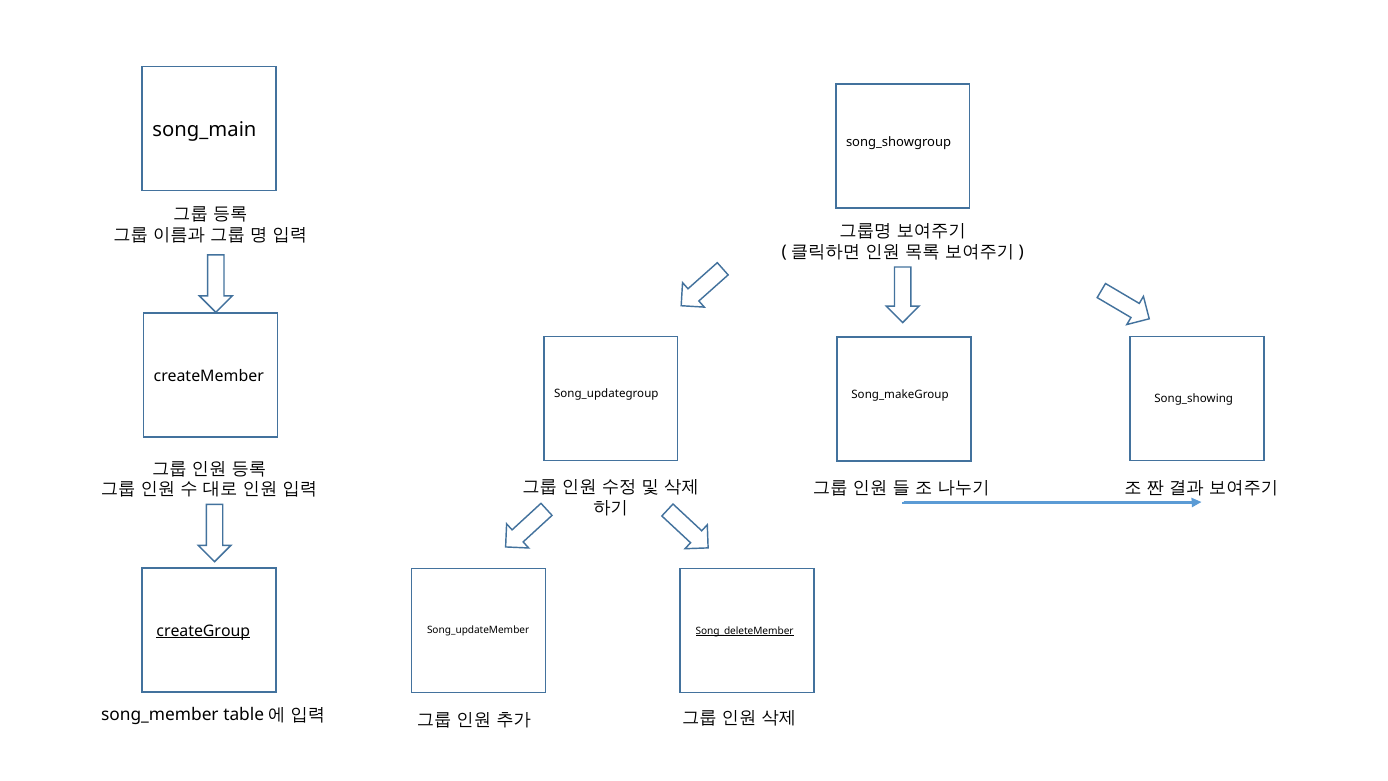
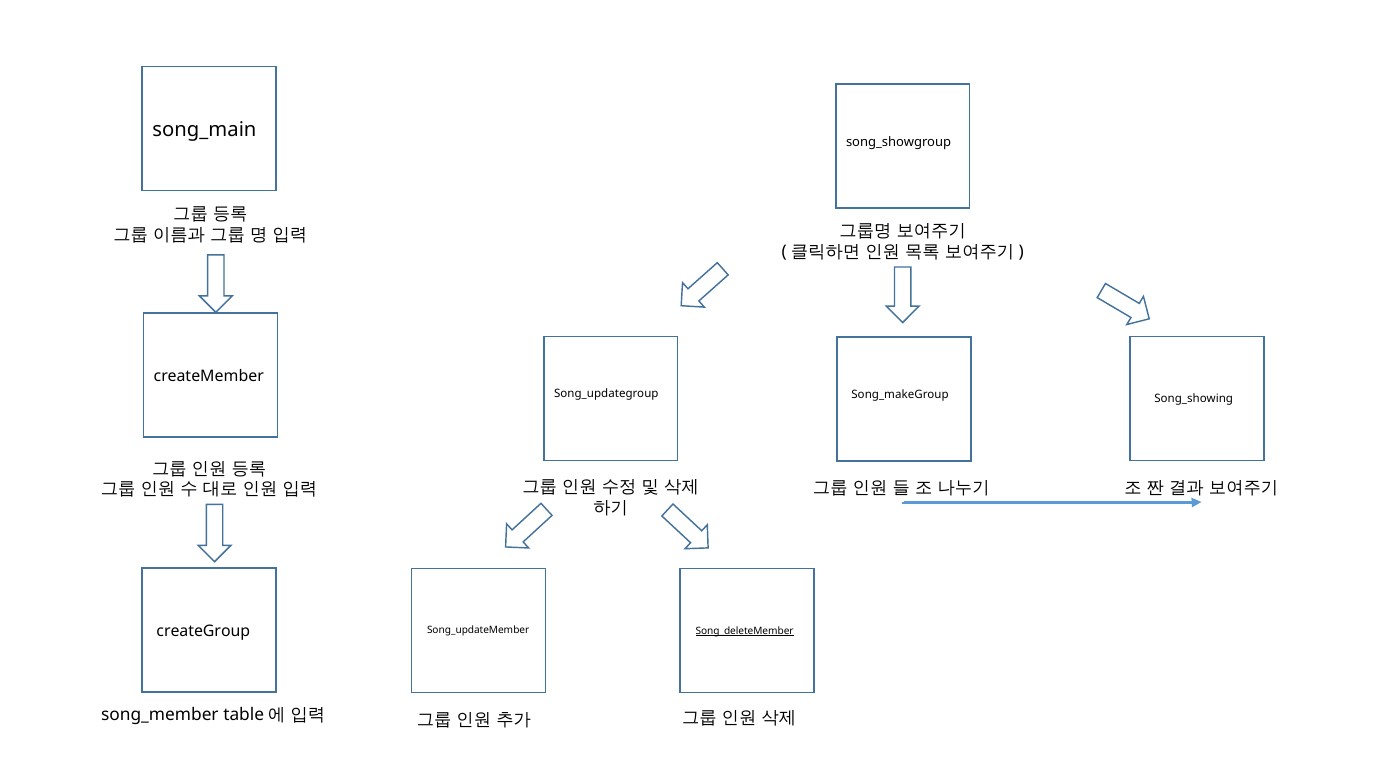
createGroup underline: present -> none (203, 631)
